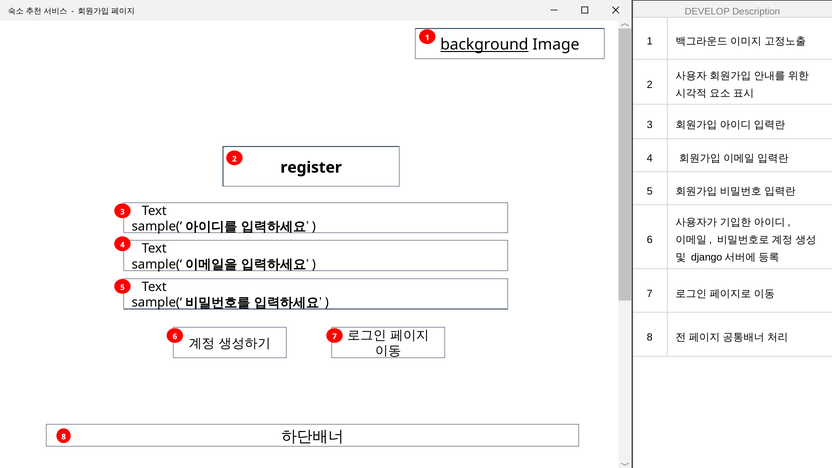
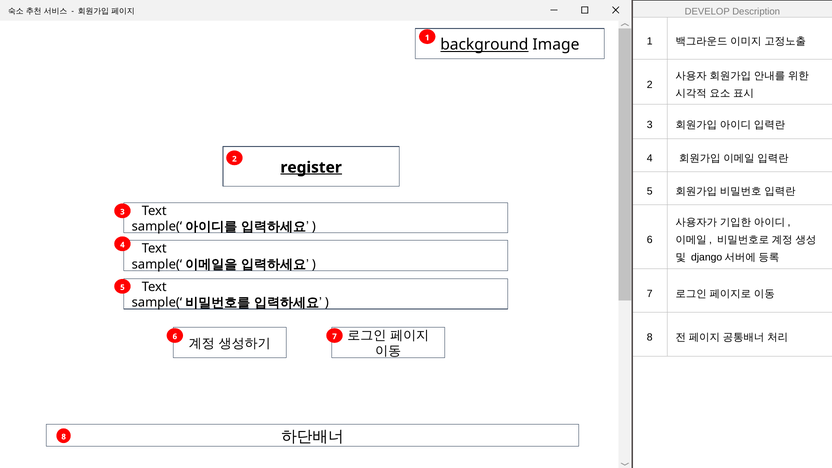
register underline: none -> present (311, 167)
